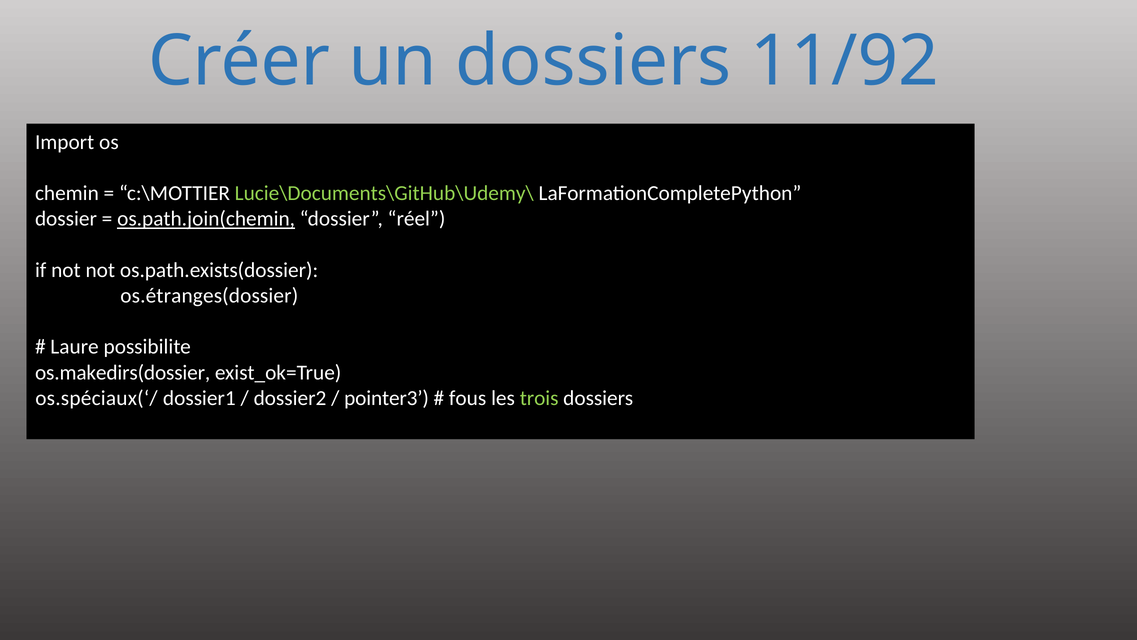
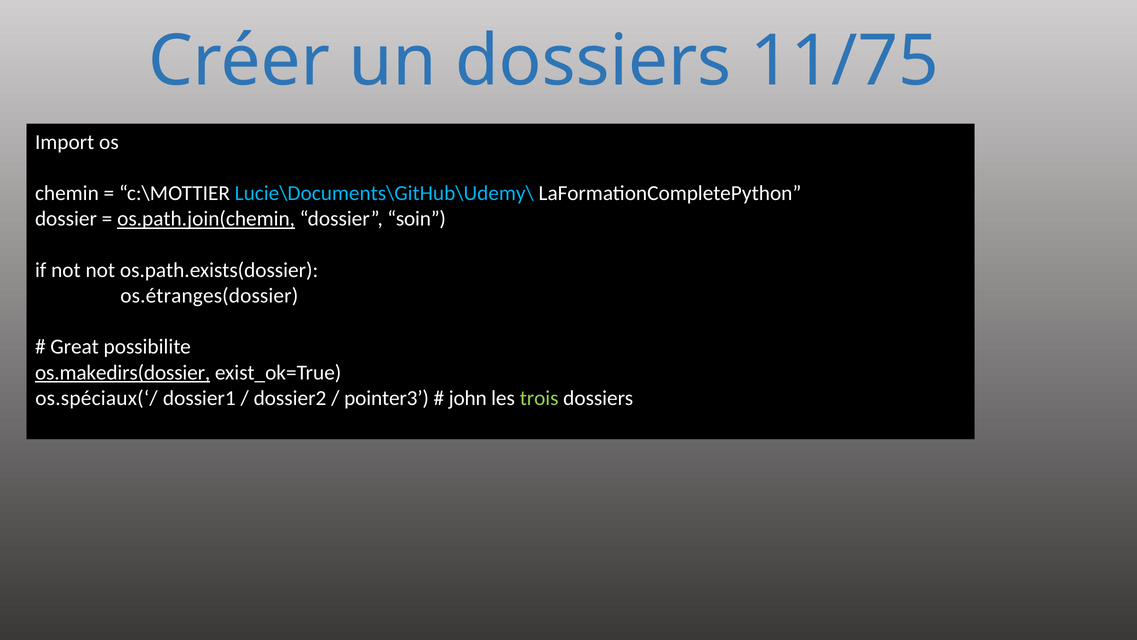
11/92: 11/92 -> 11/75 (845, 61)
Lucie\Documents\GitHub\Udemy\ colour: light green -> light blue (384, 193)
réel: réel -> soin (417, 219)
Laure: Laure -> Great (75, 347)
os.makedirs(dossier underline: none -> present (123, 372)
fous: fous -> john (468, 398)
